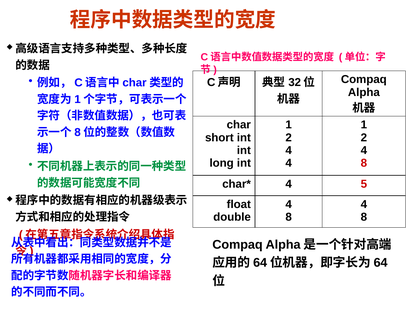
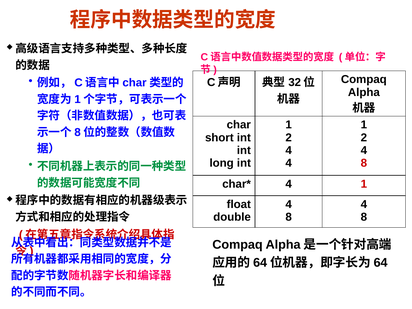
5: 5 -> 1 (364, 184)
